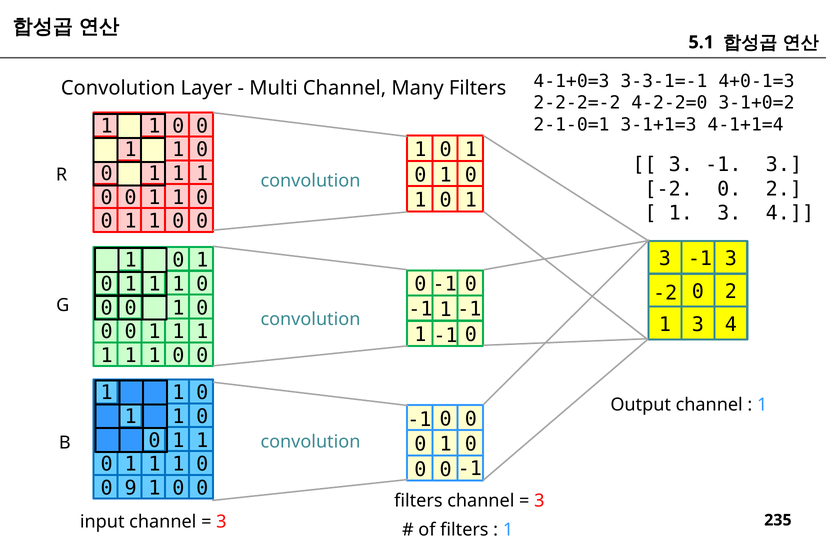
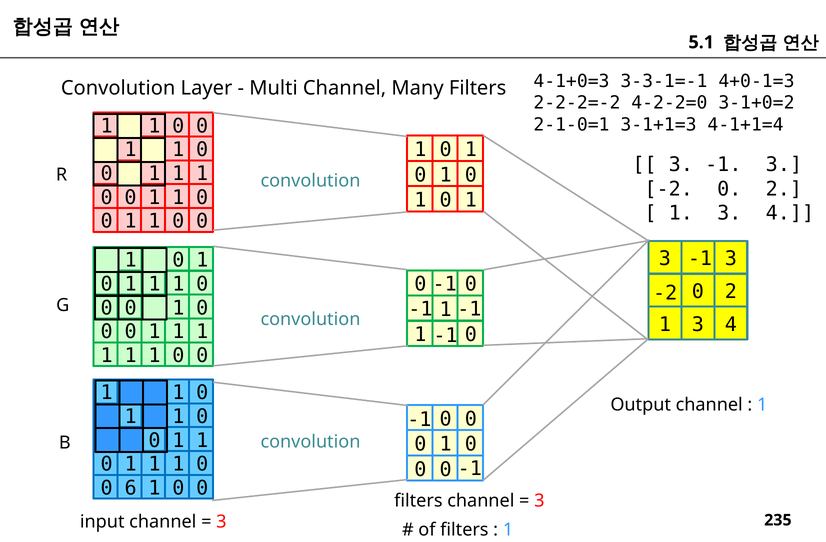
9: 9 -> 6 (131, 489)
